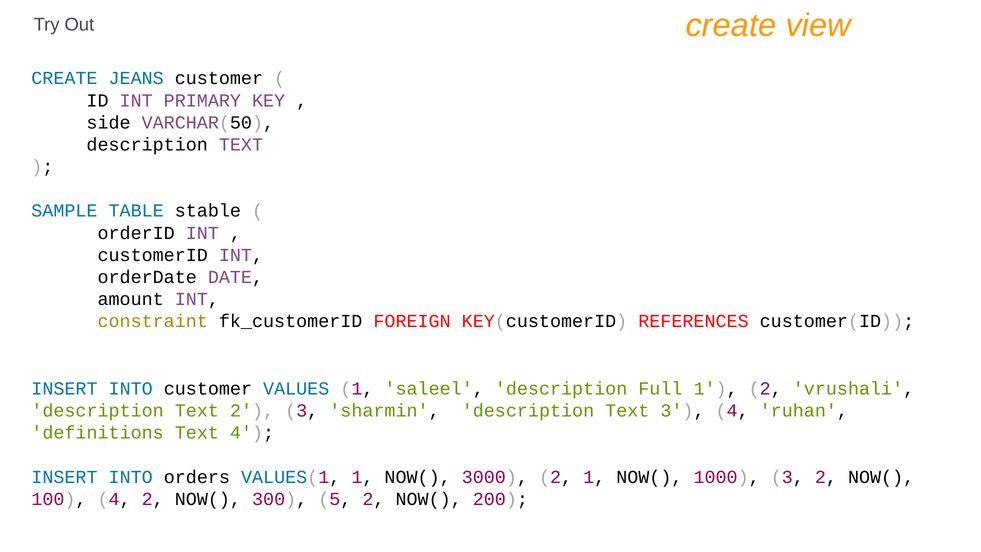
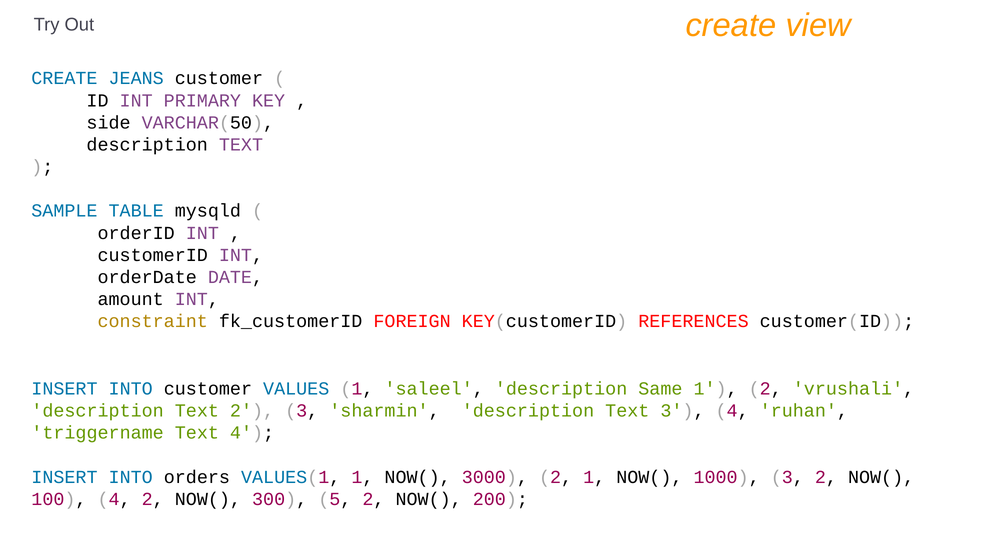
stable: stable -> mysqld (208, 211)
Full: Full -> Same (660, 389)
definitions: definitions -> triggername (98, 433)
